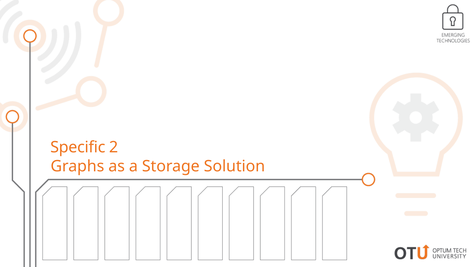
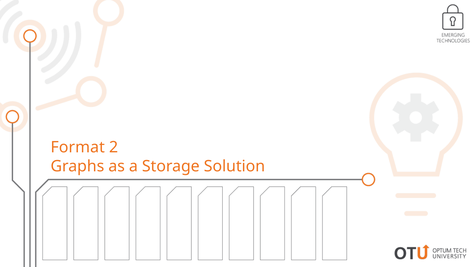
Specific: Specific -> Format (78, 147)
